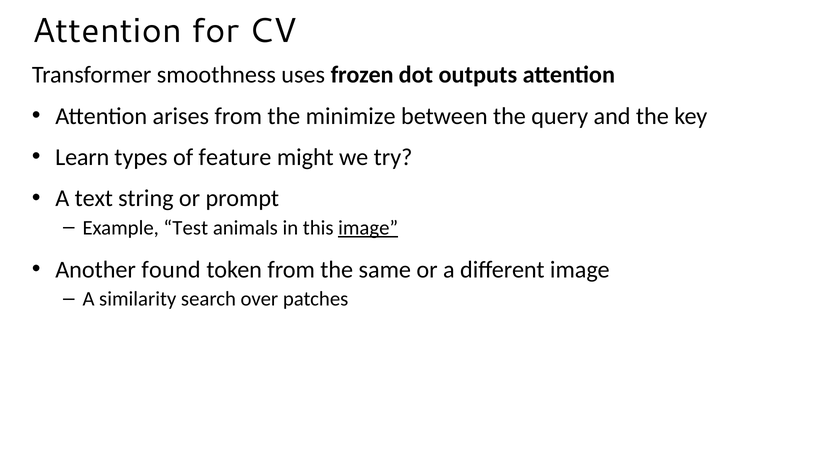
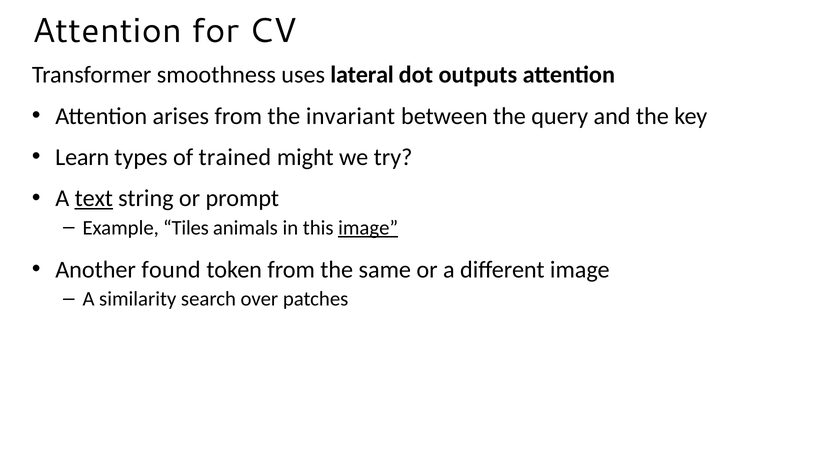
frozen: frozen -> lateral (362, 75)
minimize: minimize -> invariant (351, 116)
feature: feature -> trained (235, 157)
text underline: none -> present (94, 198)
Test: Test -> Tiles (186, 228)
